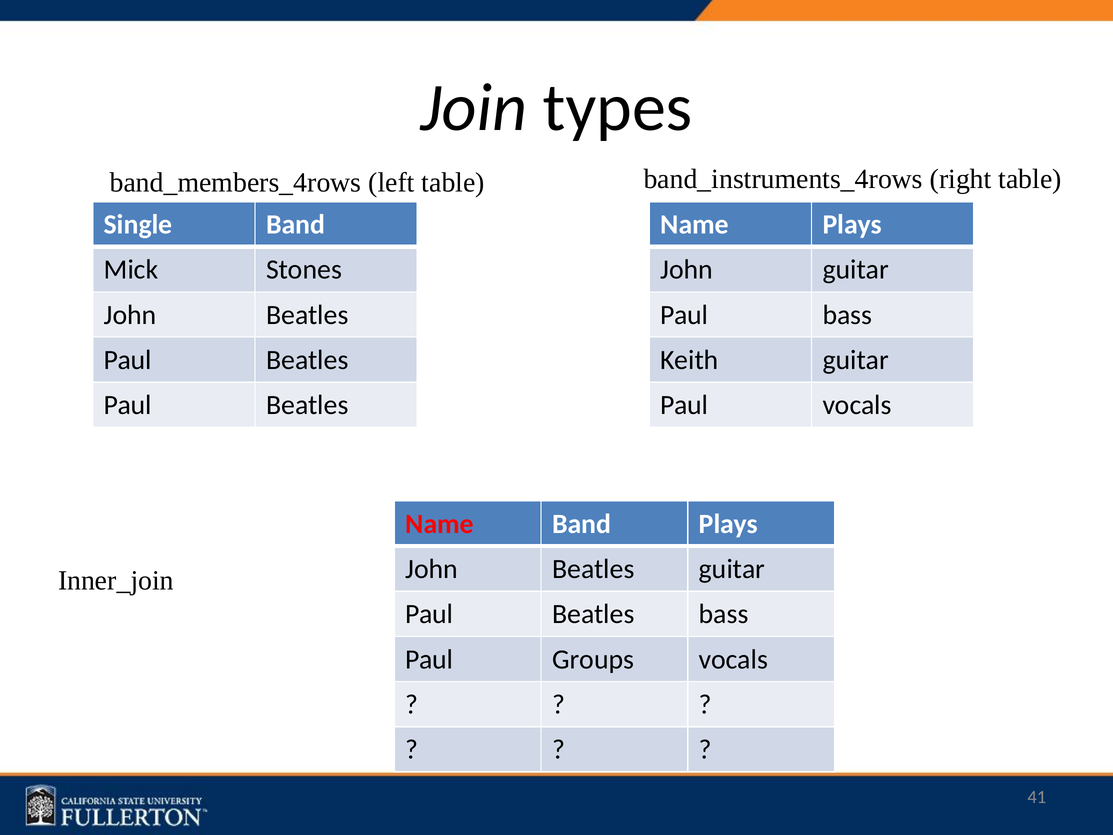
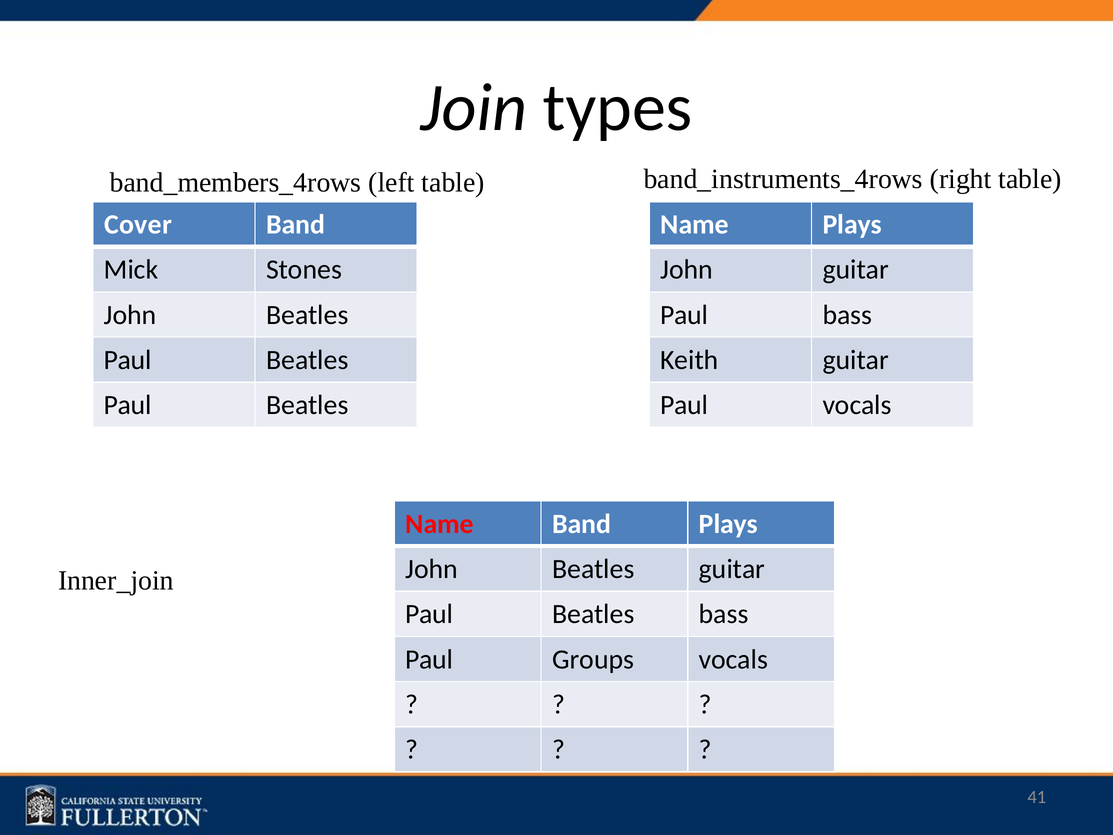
Single: Single -> Cover (138, 224)
